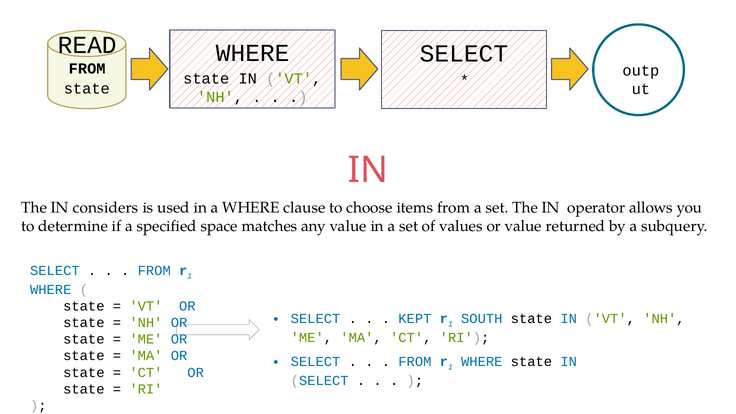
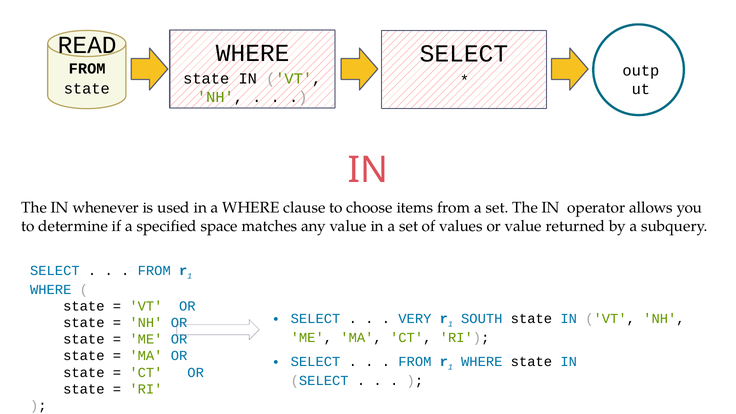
considers: considers -> whenever (106, 208)
KEPT: KEPT -> VERY (415, 319)
